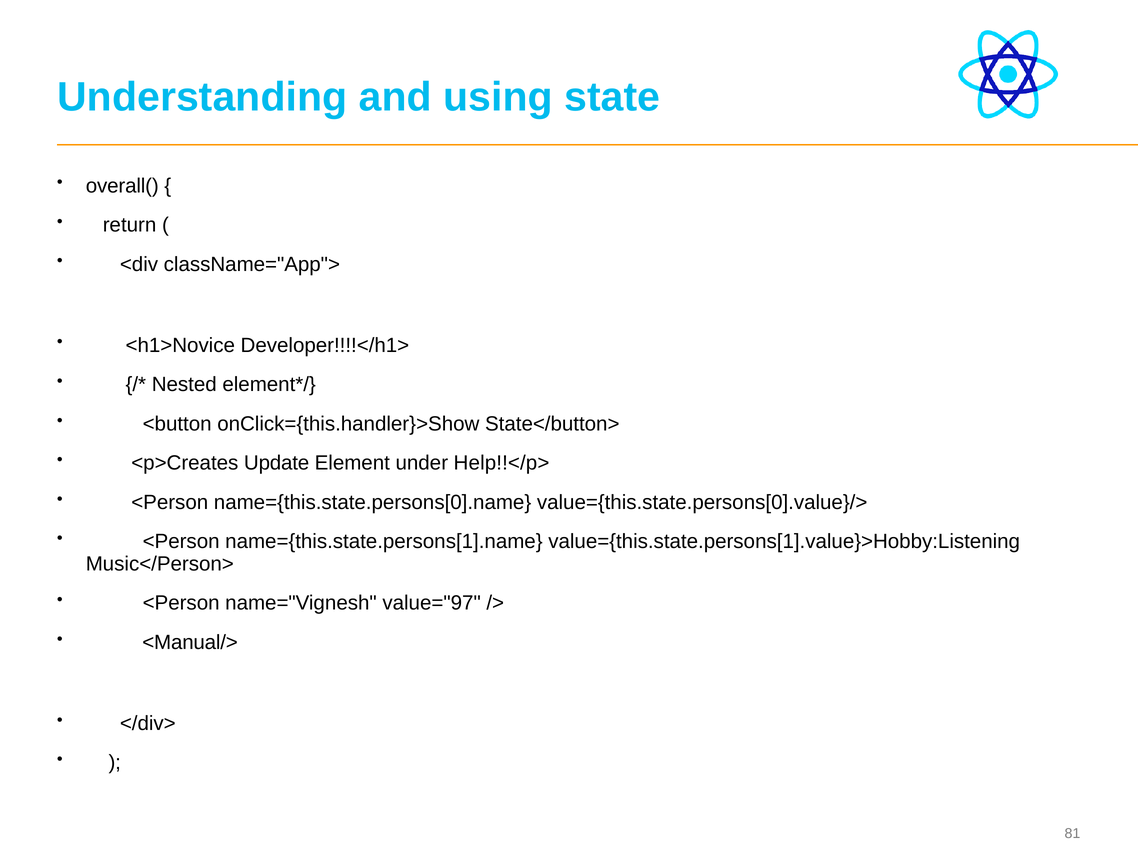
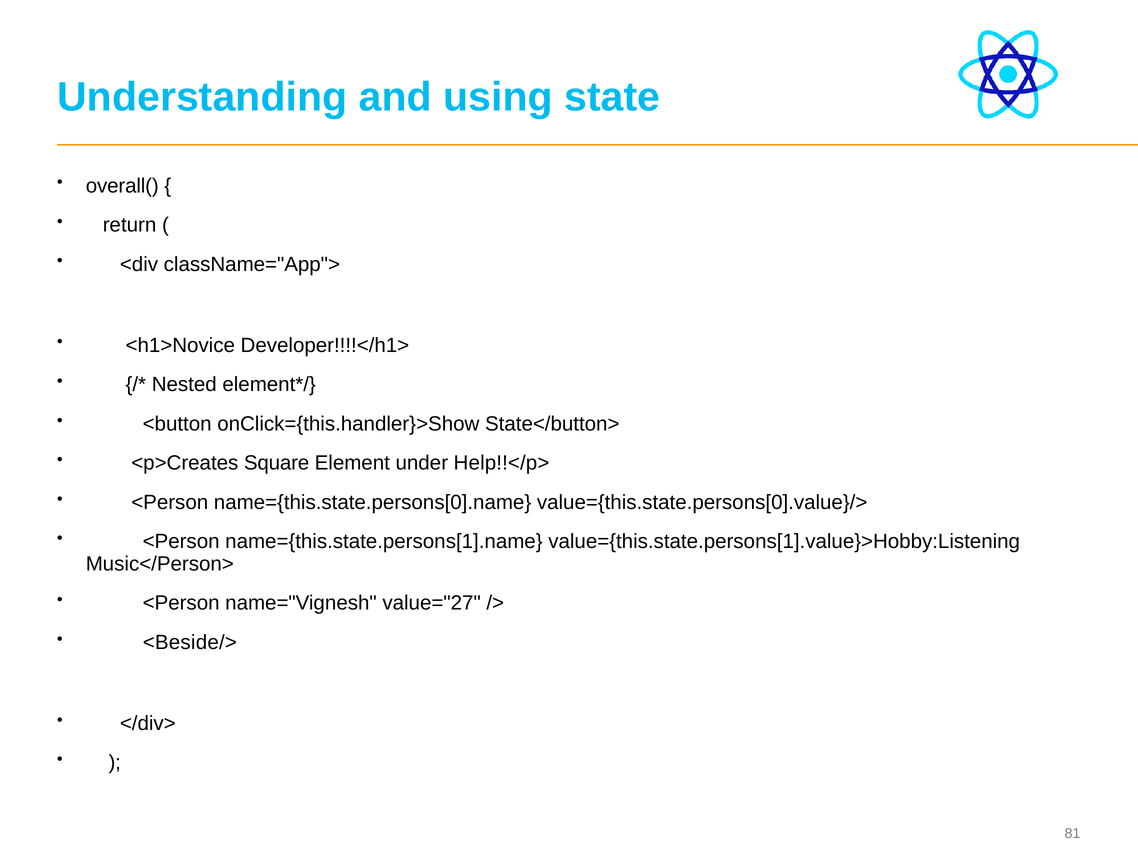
Update: Update -> Square (277, 463)
value="97: value="97 -> value="27 (432, 603)
<Manual/>: <Manual/> -> <Beside/> (190, 642)
